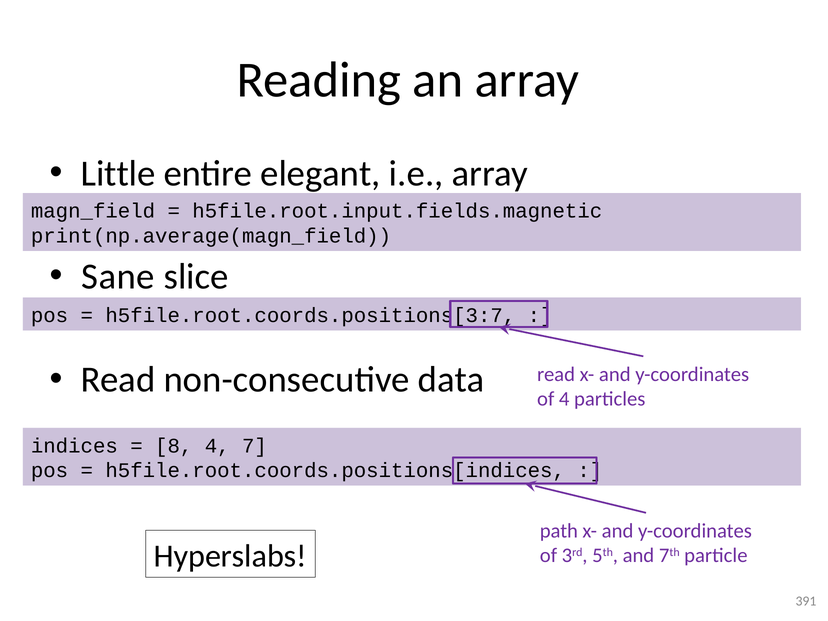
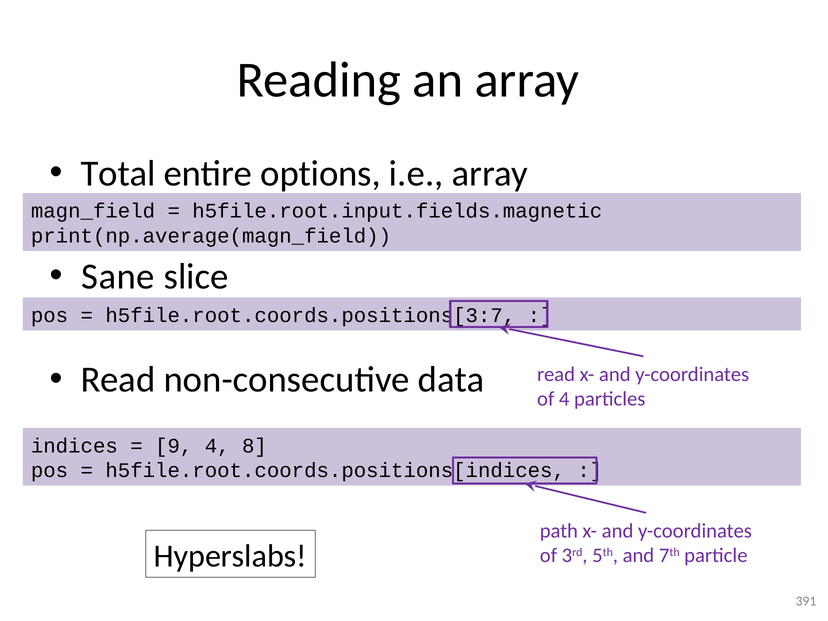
Little: Little -> Total (118, 174)
elegant: elegant -> options (321, 174)
8: 8 -> 9 (174, 446)
7: 7 -> 8 (254, 446)
